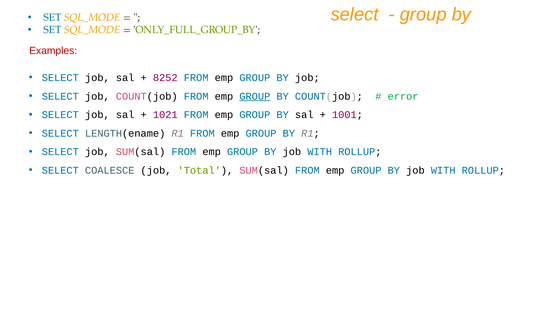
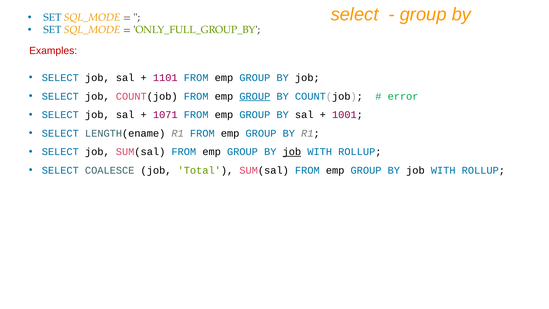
8252: 8252 -> 1101 (165, 78)
1021: 1021 -> 1071 (165, 115)
job underline: none -> present (292, 152)
